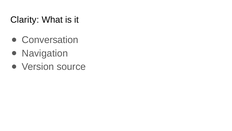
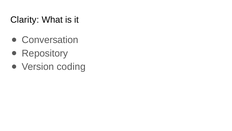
Navigation: Navigation -> Repository (45, 53)
source: source -> coding (71, 66)
